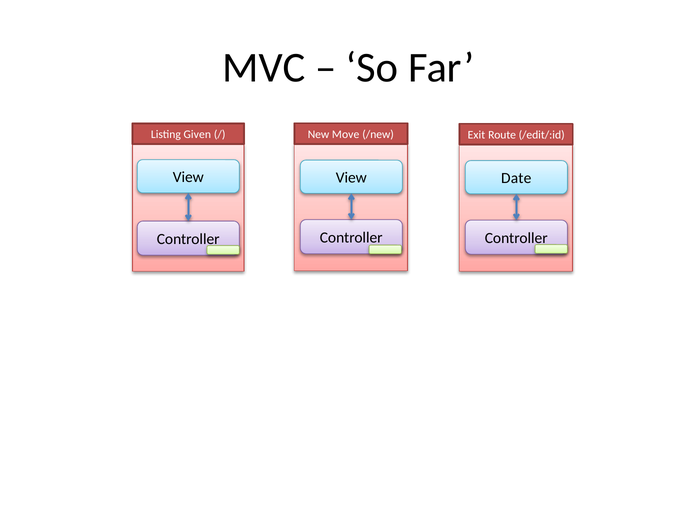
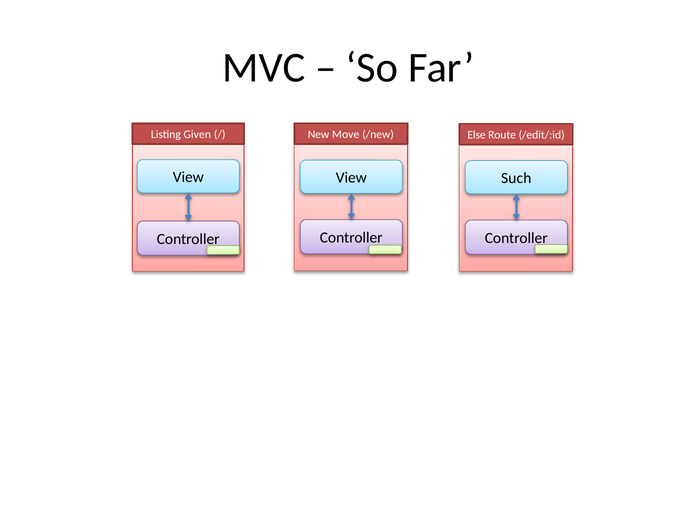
Exit: Exit -> Else (477, 135)
Date: Date -> Such (516, 178)
